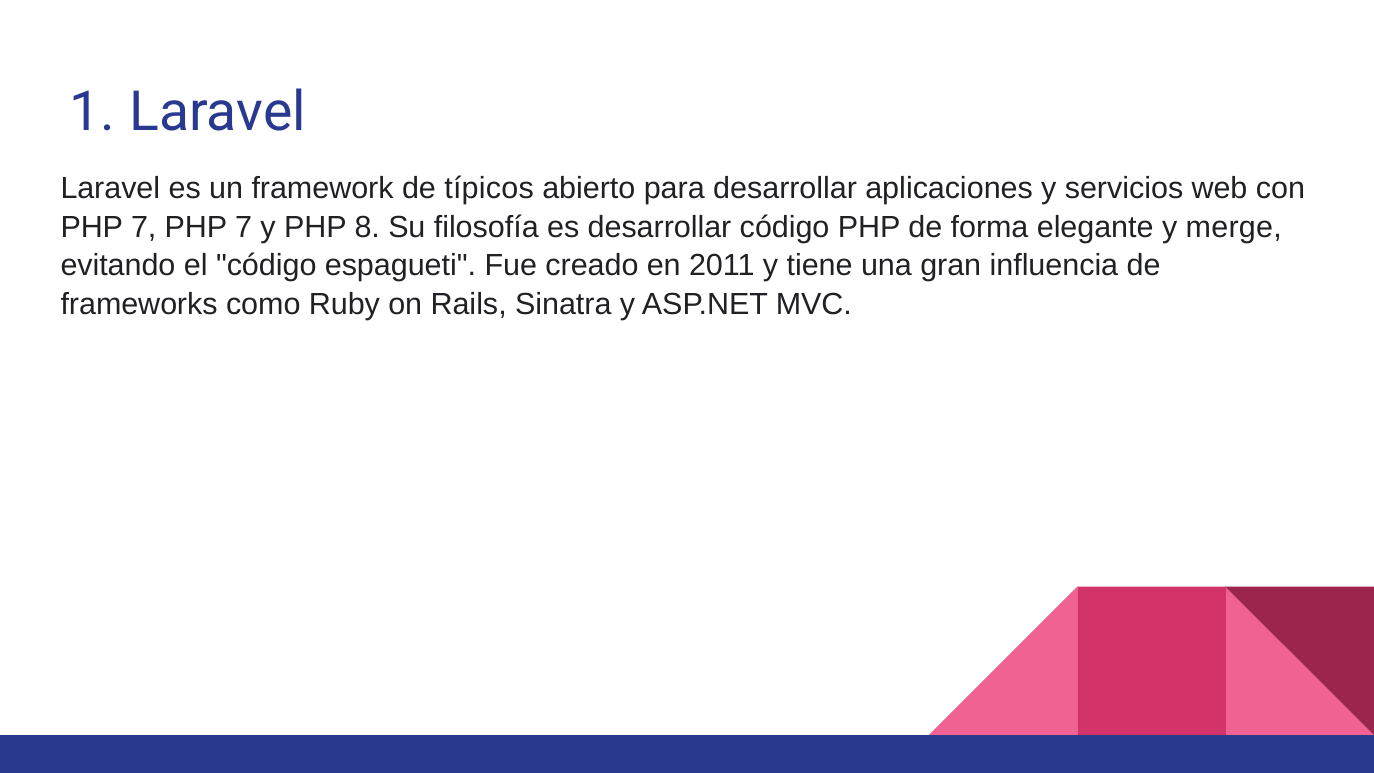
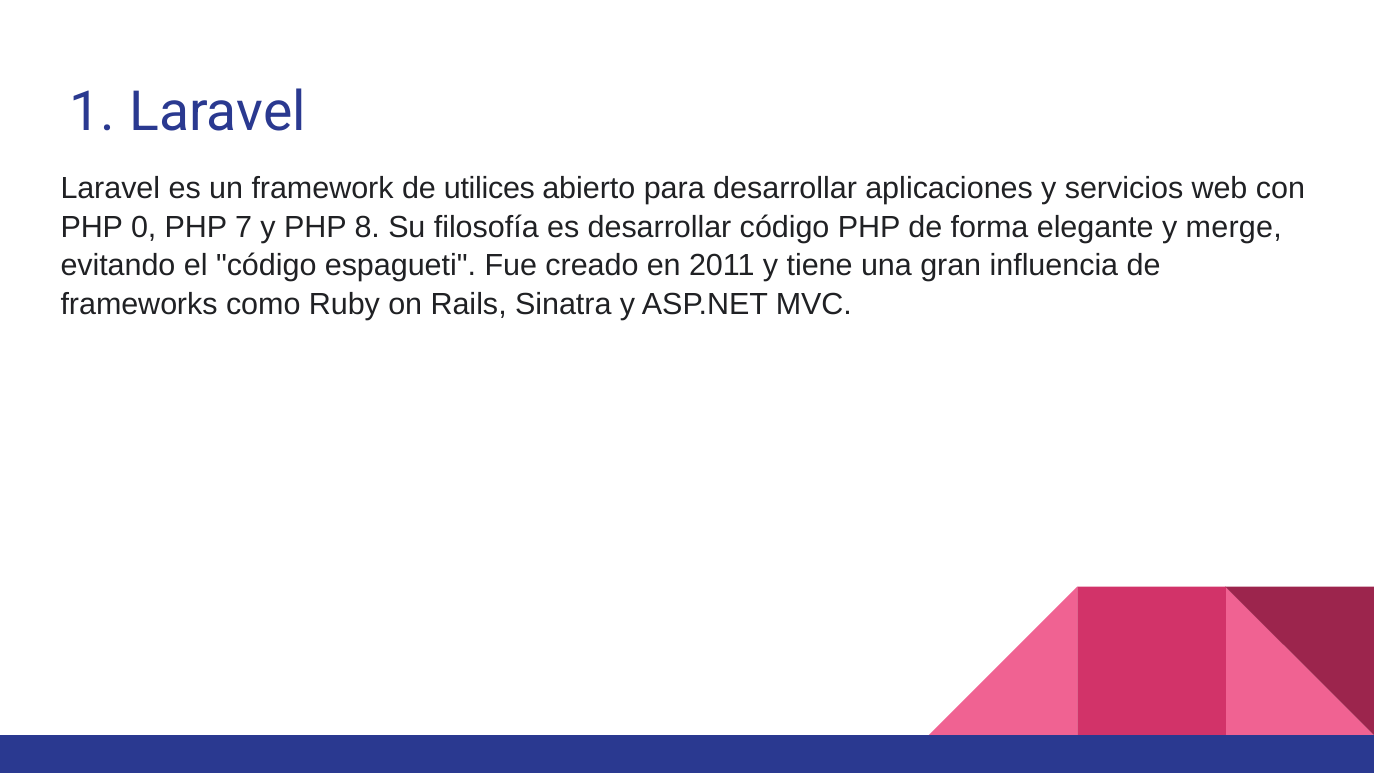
típicos: típicos -> utilices (489, 189)
7: 7 -> 0 (144, 227)
